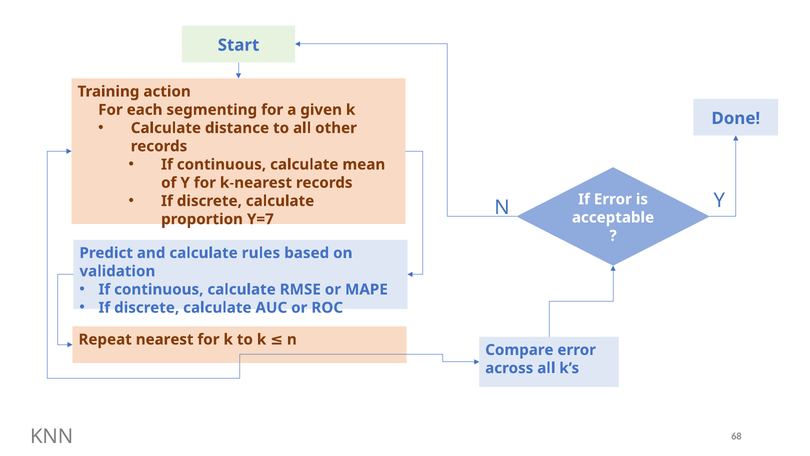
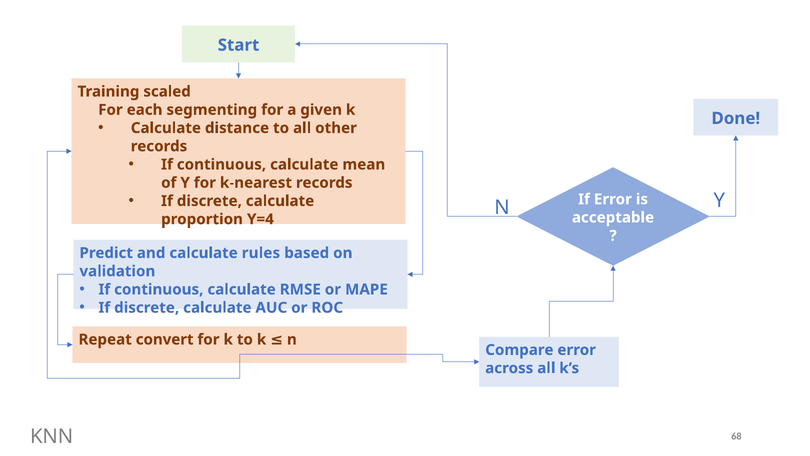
action: action -> scaled (167, 91)
Y=7: Y=7 -> Y=4 (260, 219)
nearest: nearest -> convert (165, 339)
